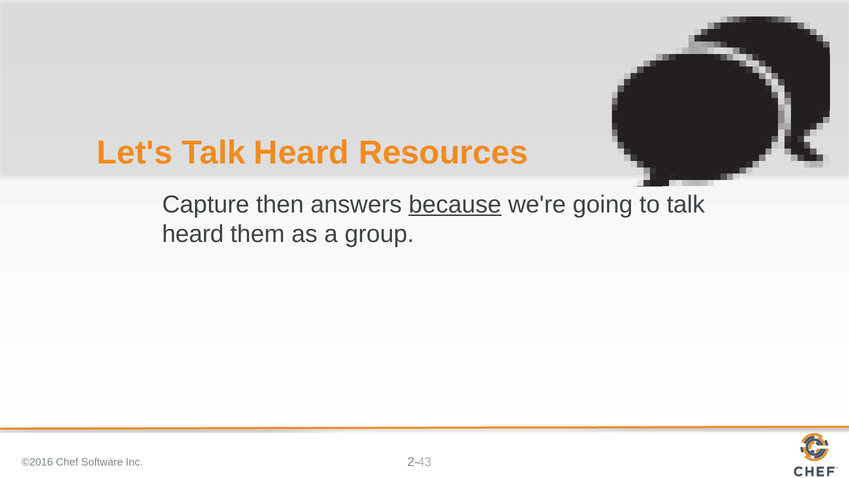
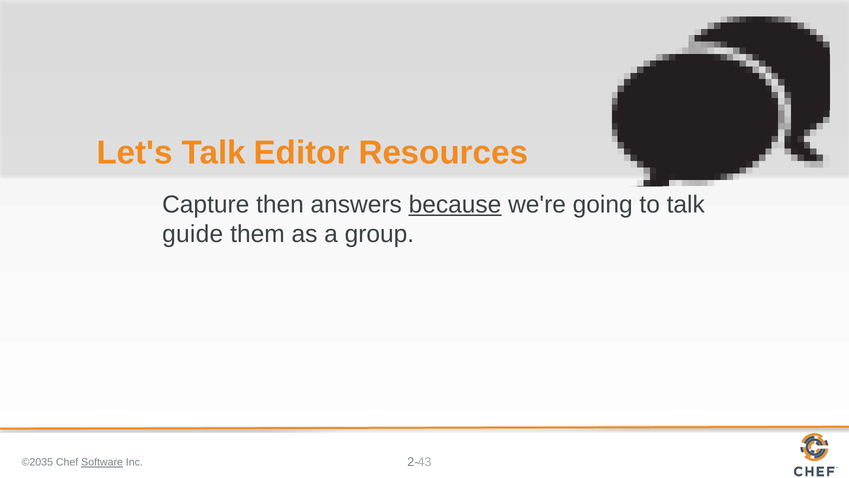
Let's Talk Heard: Heard -> Editor (302, 153)
heard: heard -> guide (193, 234)
©2016: ©2016 -> ©2035 (37, 462)
Software underline: none -> present (102, 462)
